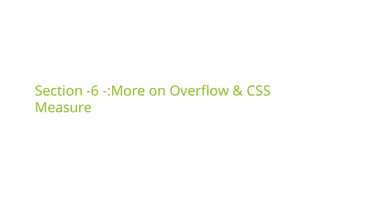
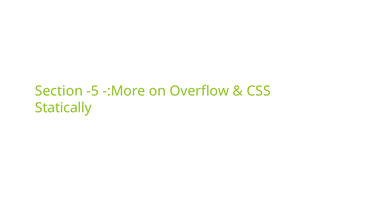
-6: -6 -> -5 (93, 91)
Measure: Measure -> Statically (63, 108)
